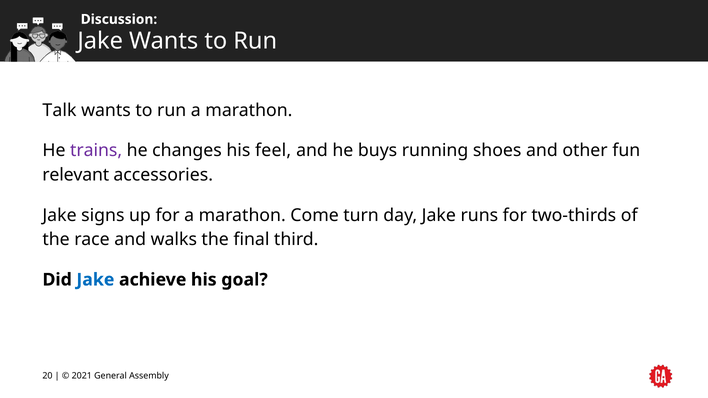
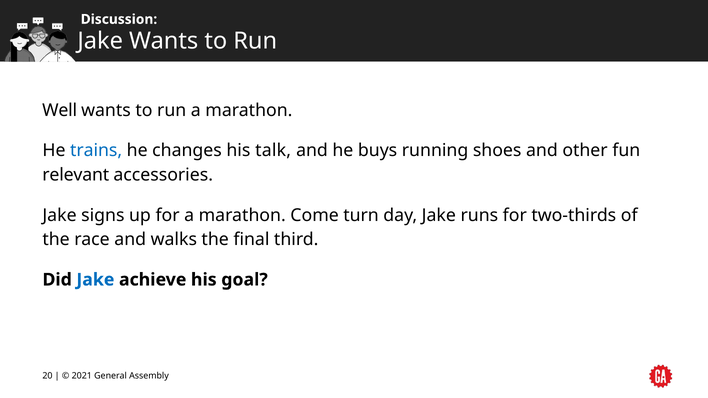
Talk: Talk -> Well (60, 111)
trains colour: purple -> blue (96, 151)
feel: feel -> talk (273, 151)
